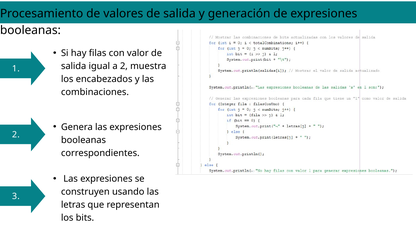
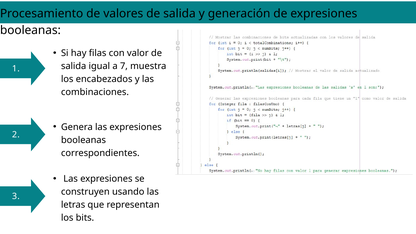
a 2: 2 -> 7 (124, 66)
